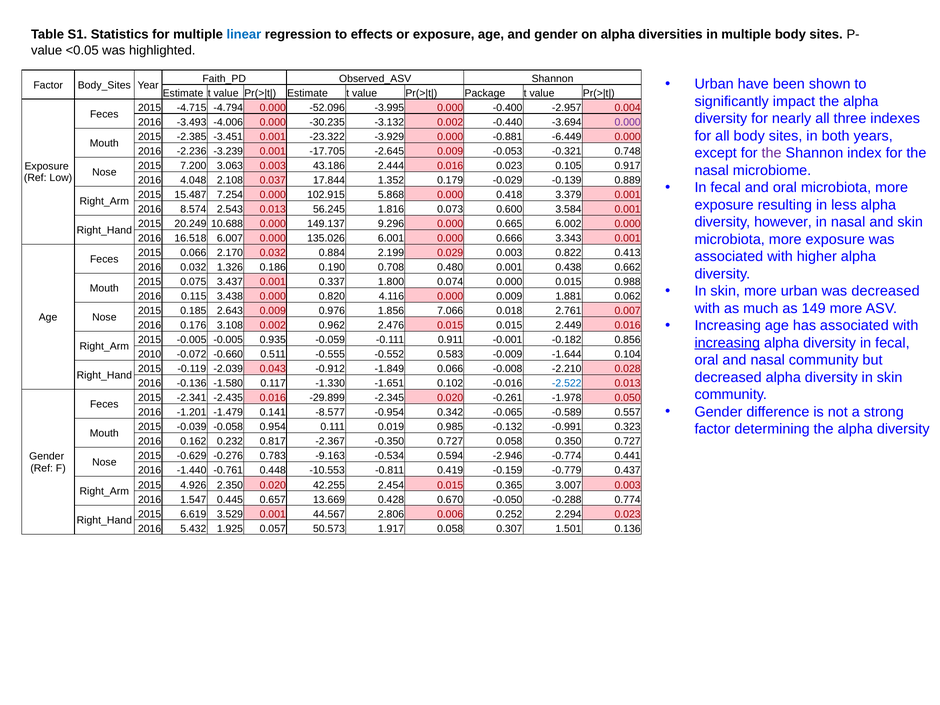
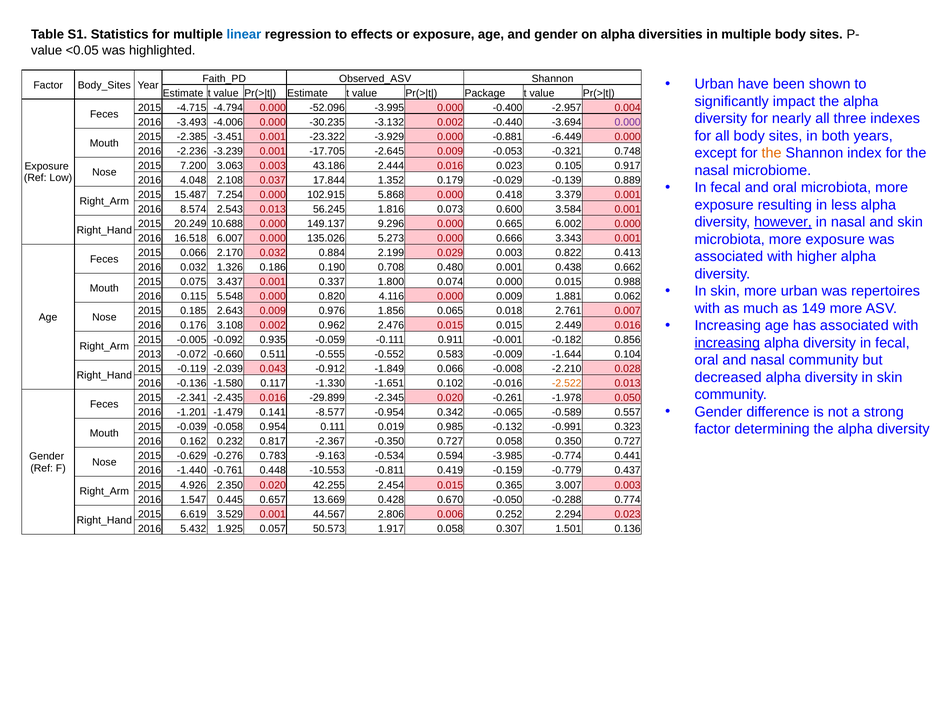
the colour: purple -> orange (772, 153)
however underline: none -> present (783, 222)
6.001: 6.001 -> 5.273 (391, 238)
was decreased: decreased -> repertoires (886, 291)
3.438: 3.438 -> 5.548 (230, 296)
7.066: 7.066 -> 0.065 (450, 311)
-0.005 -0.005: -0.005 -> -0.092 (228, 340)
2010: 2010 -> 2013 (150, 354)
-2.522 colour: blue -> orange (567, 384)
-2.946: -2.946 -> -3.985 (508, 456)
